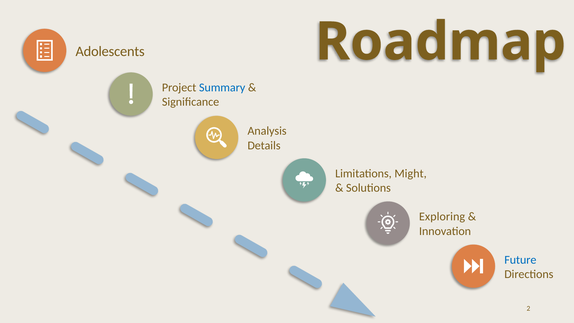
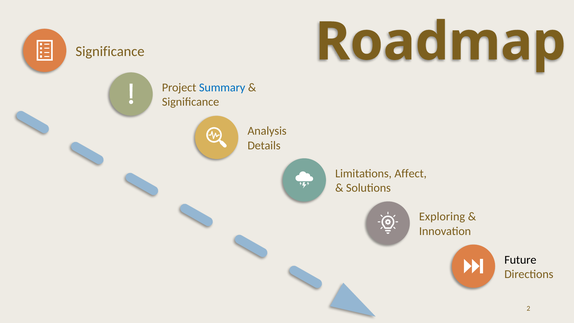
Adolescents: Adolescents -> Significance (110, 51)
Might: Might -> Affect (411, 174)
Future colour: blue -> black (520, 260)
